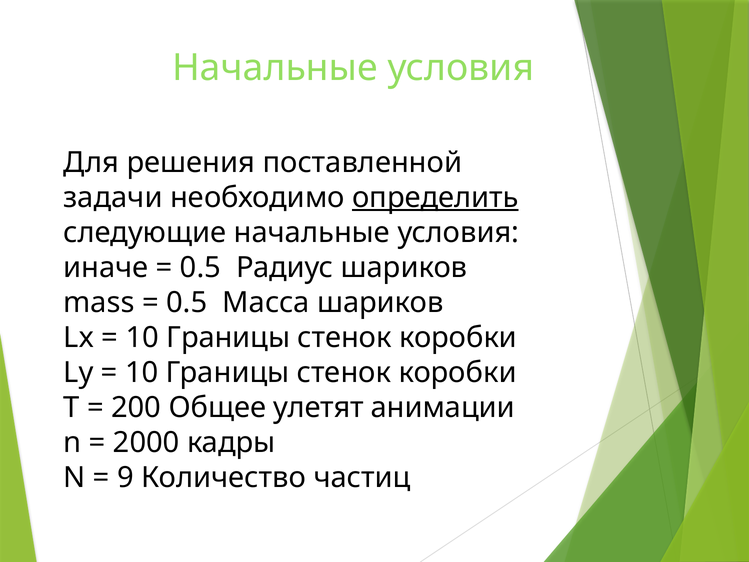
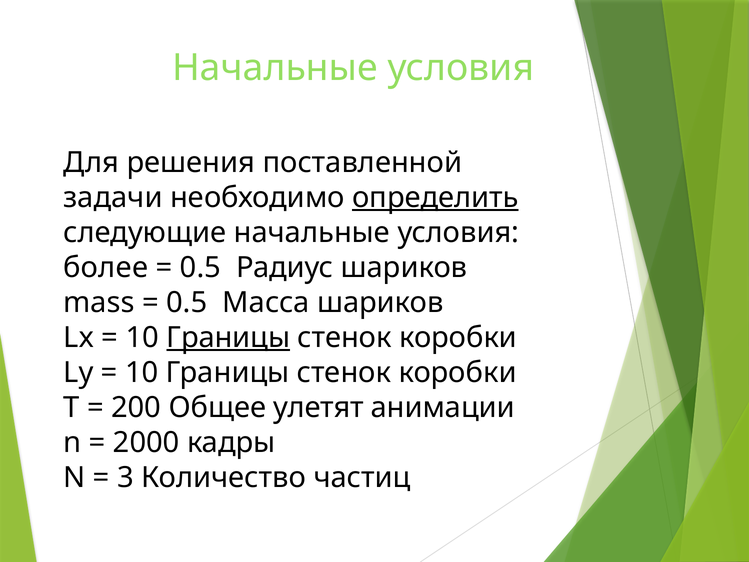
иначе: иначе -> более (106, 267)
Границы underline: none -> present (228, 337)
9: 9 -> 3 (125, 477)
